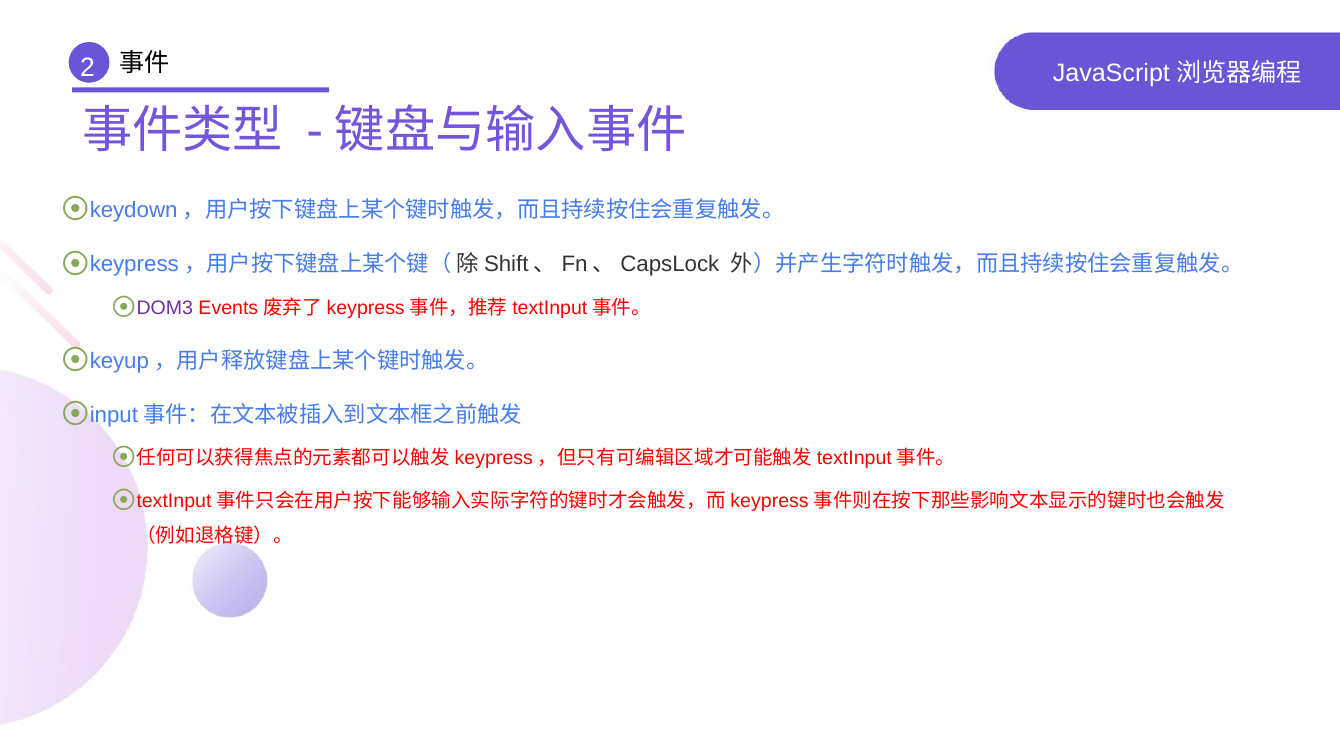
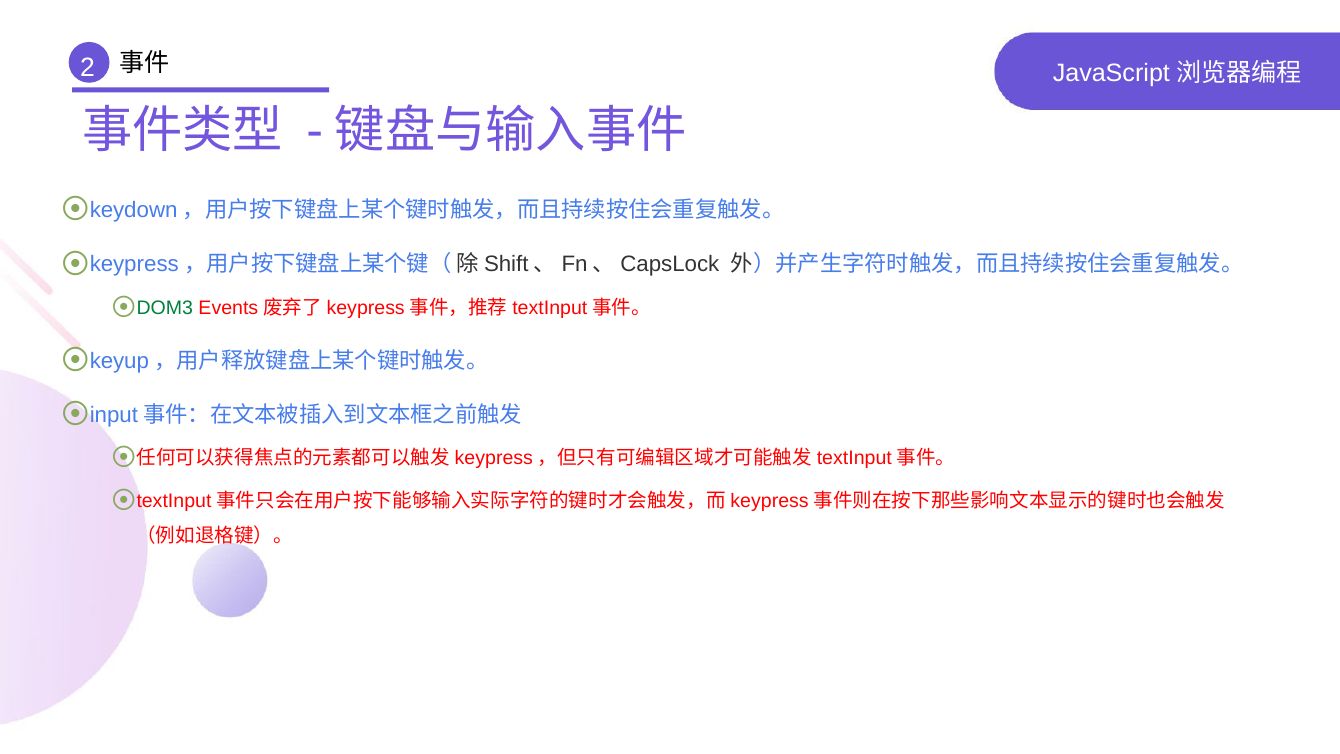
DOM3 colour: purple -> green (165, 308)
